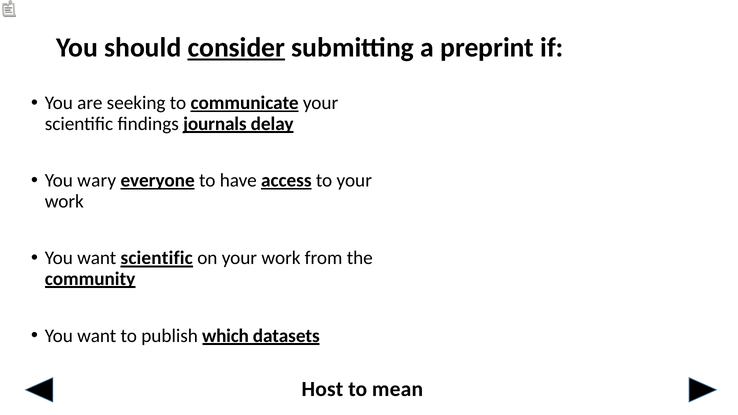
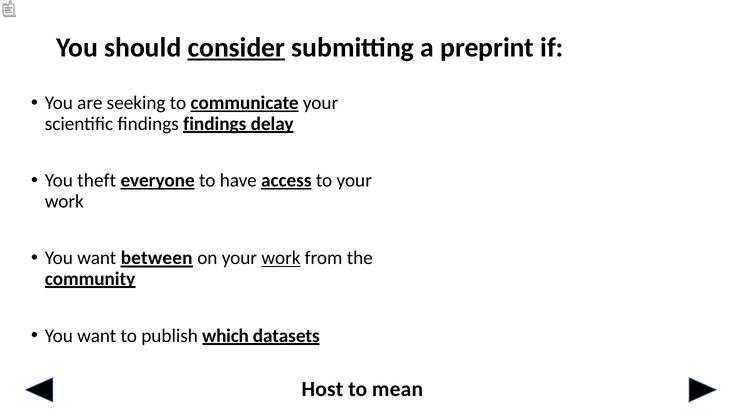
findings journals: journals -> findings (215, 124)
wary: wary -> theft (97, 181)
want scientific: scientific -> between (157, 258)
work underline: none -> present (281, 258)
